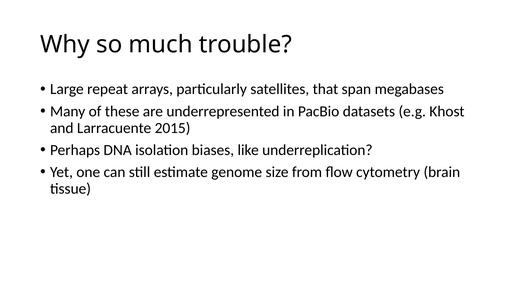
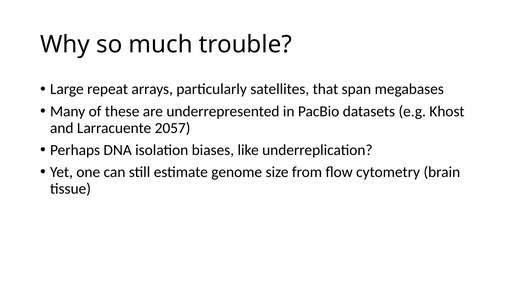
2015: 2015 -> 2057 (173, 128)
